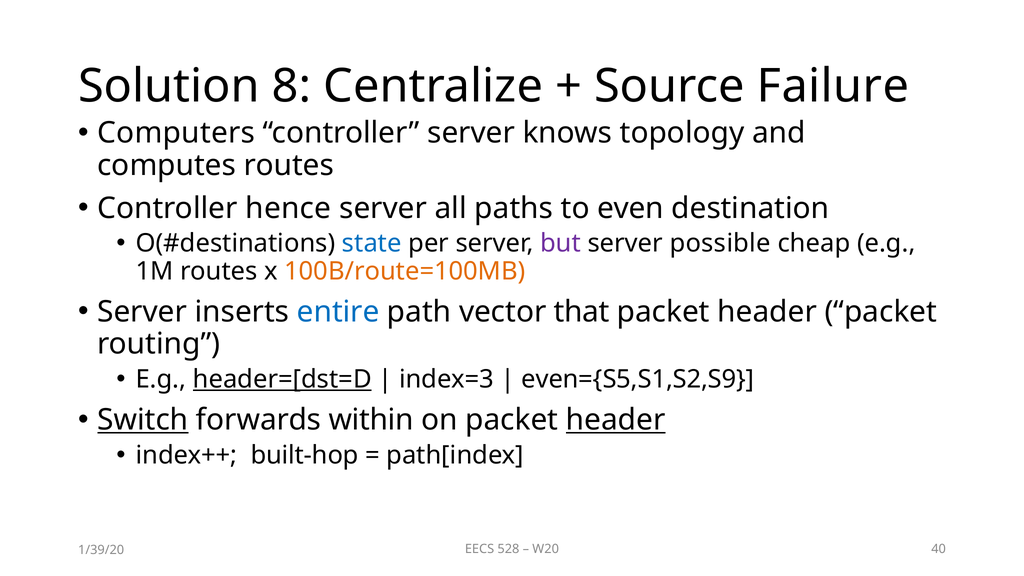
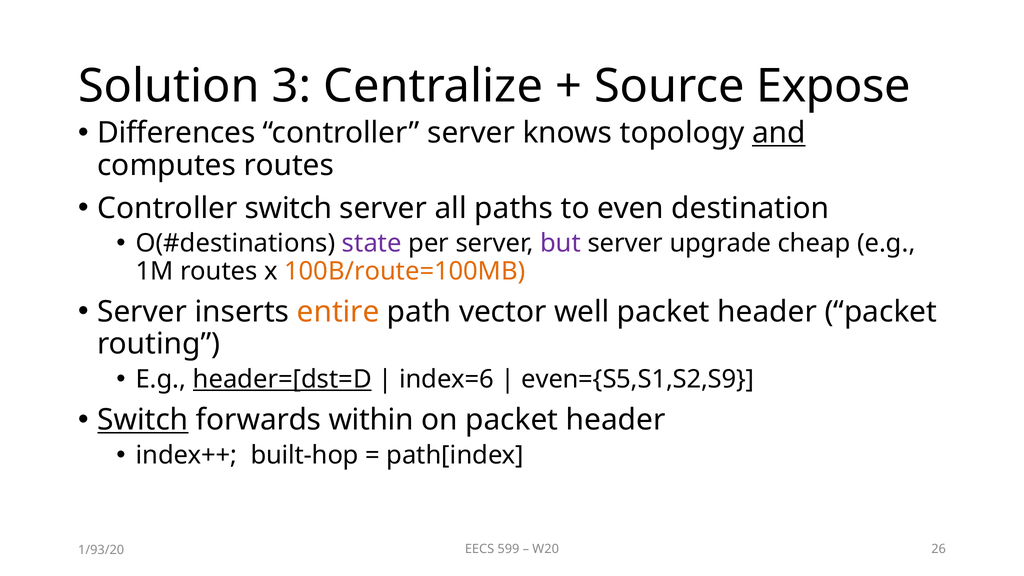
8: 8 -> 3 (292, 86)
Failure: Failure -> Expose (833, 86)
Computers: Computers -> Differences (176, 133)
and underline: none -> present (779, 133)
Controller hence: hence -> switch (289, 208)
state colour: blue -> purple (372, 244)
possible: possible -> upgrade (720, 244)
entire colour: blue -> orange (338, 312)
that: that -> well (582, 312)
index=3: index=3 -> index=6 (447, 379)
header underline: present -> none (616, 420)
528: 528 -> 599 (508, 549)
40: 40 -> 26 (939, 549)
1/39/20: 1/39/20 -> 1/93/20 (101, 550)
